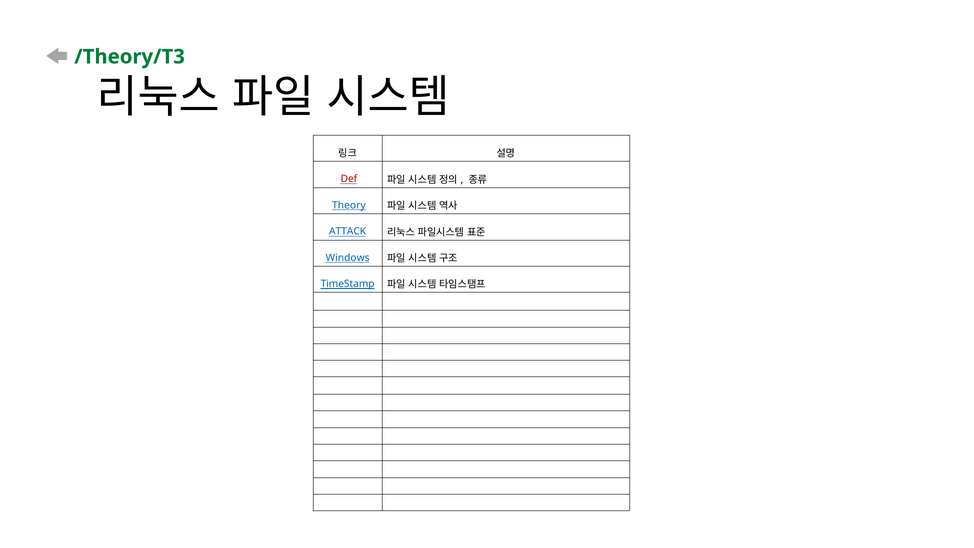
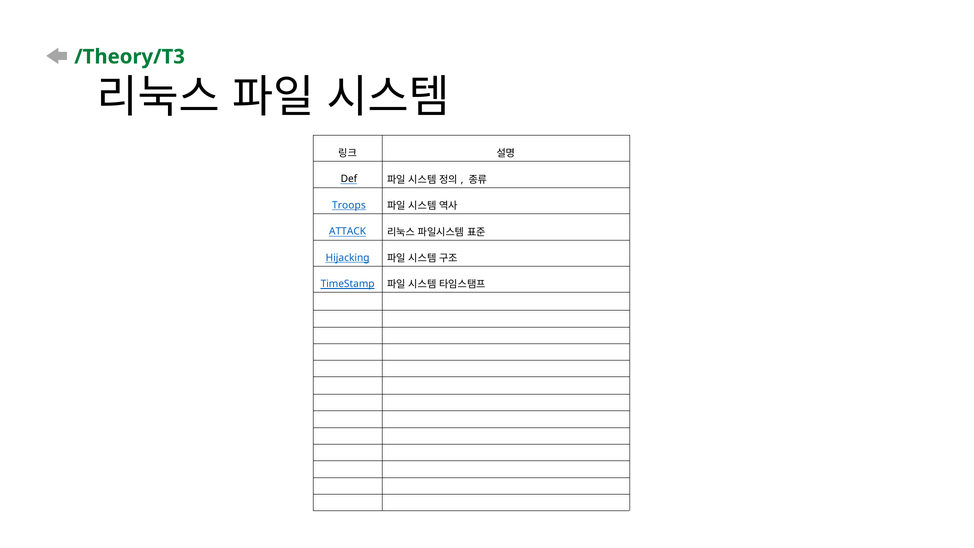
Def colour: red -> black (349, 179)
Theory: Theory -> Troops (349, 205)
Windows: Windows -> Hijacking (348, 258)
